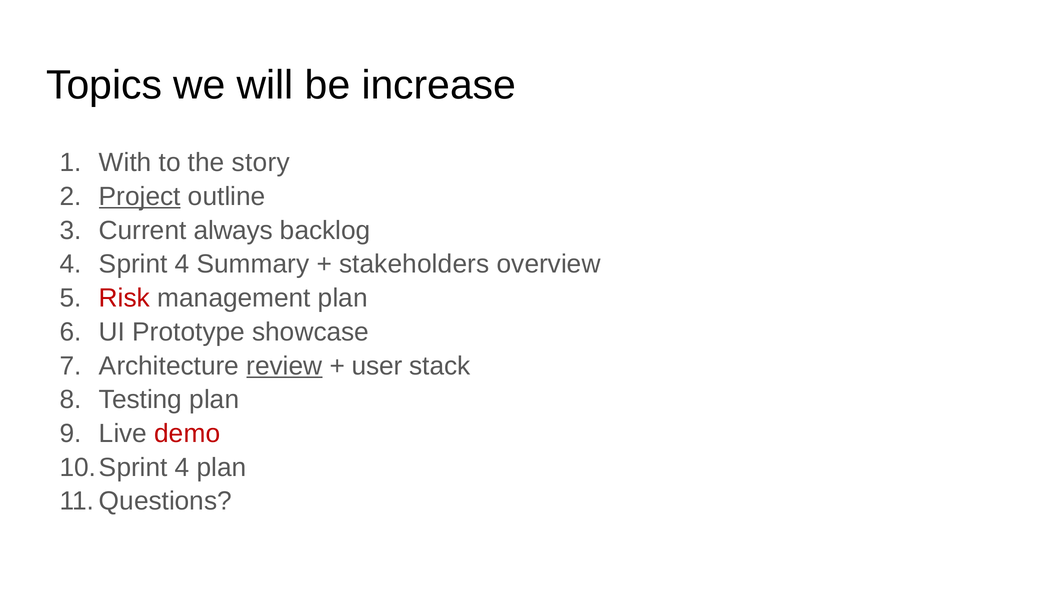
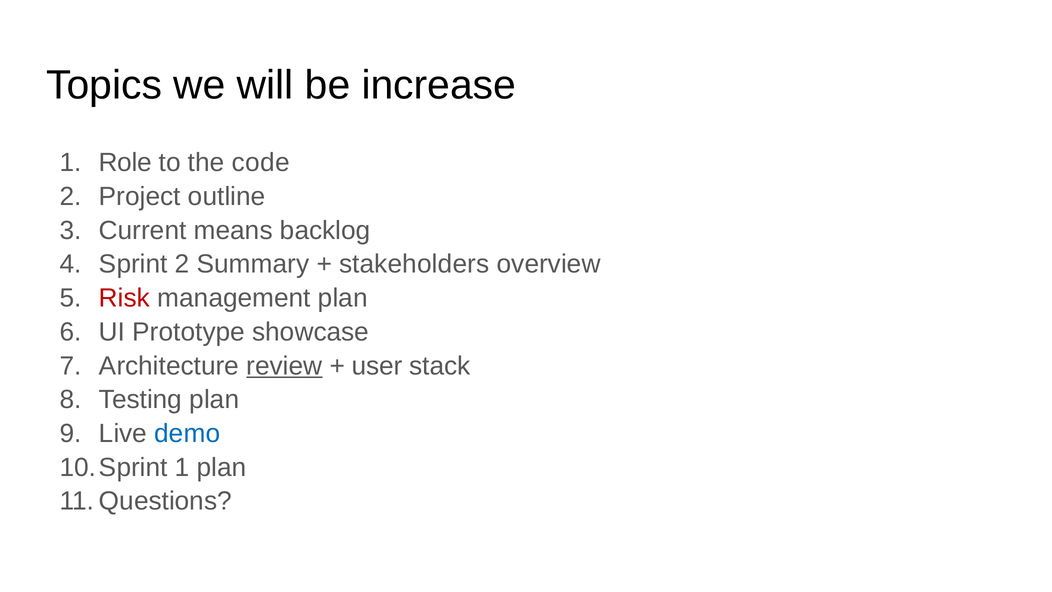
With: With -> Role (125, 163)
story: story -> code (261, 163)
Project underline: present -> none (140, 197)
always: always -> means (233, 230)
Sprint 4: 4 -> 2 (182, 264)
demo colour: red -> blue (187, 433)
4: 4 -> 1 (182, 467)
